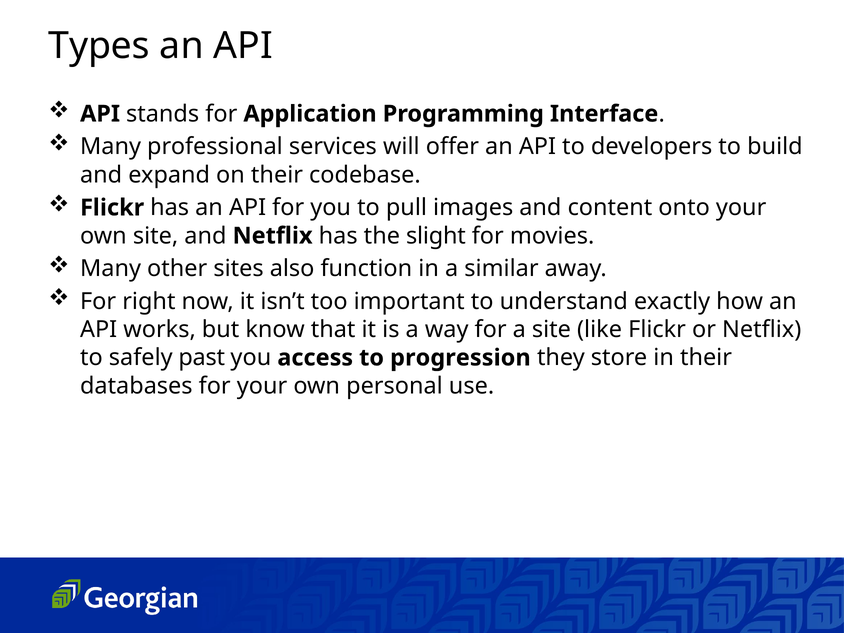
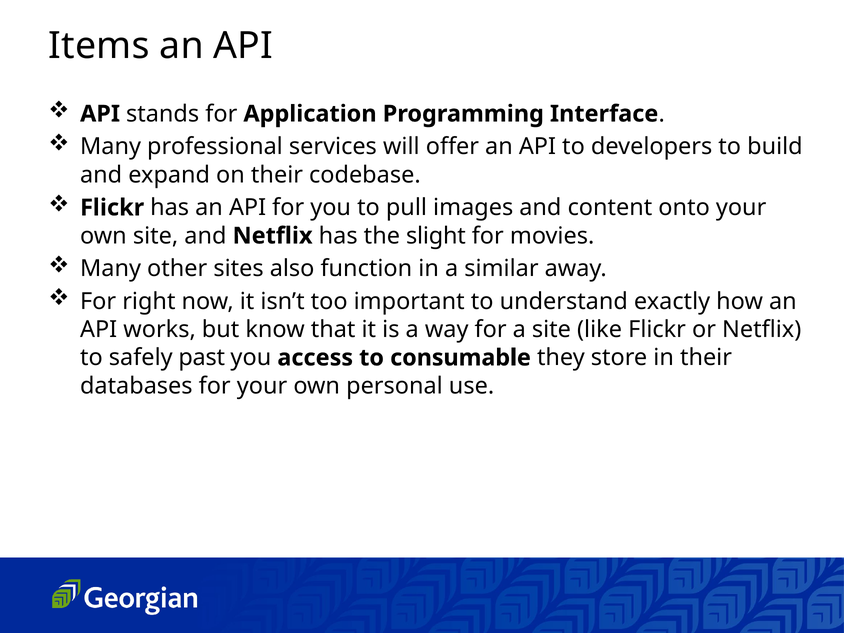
Types: Types -> Items (99, 46)
progression: progression -> consumable (461, 358)
